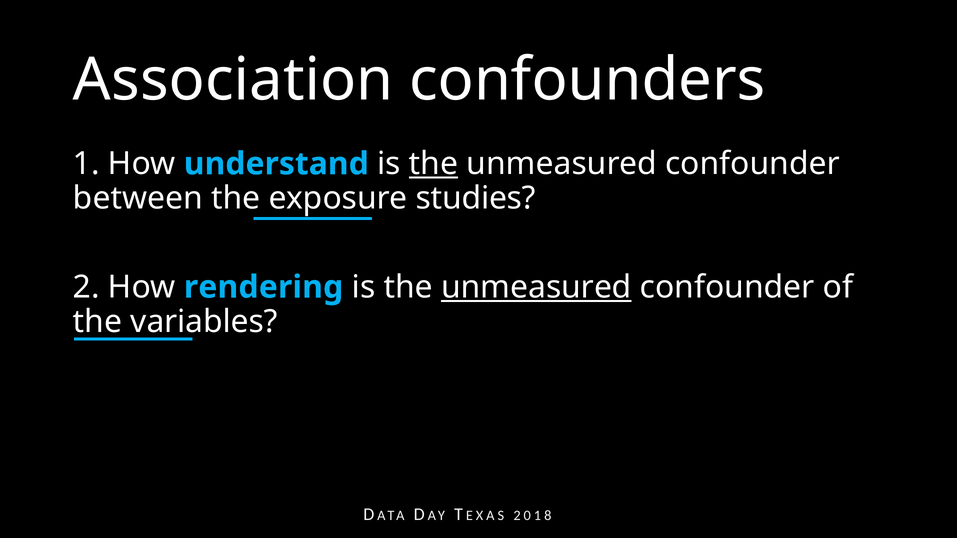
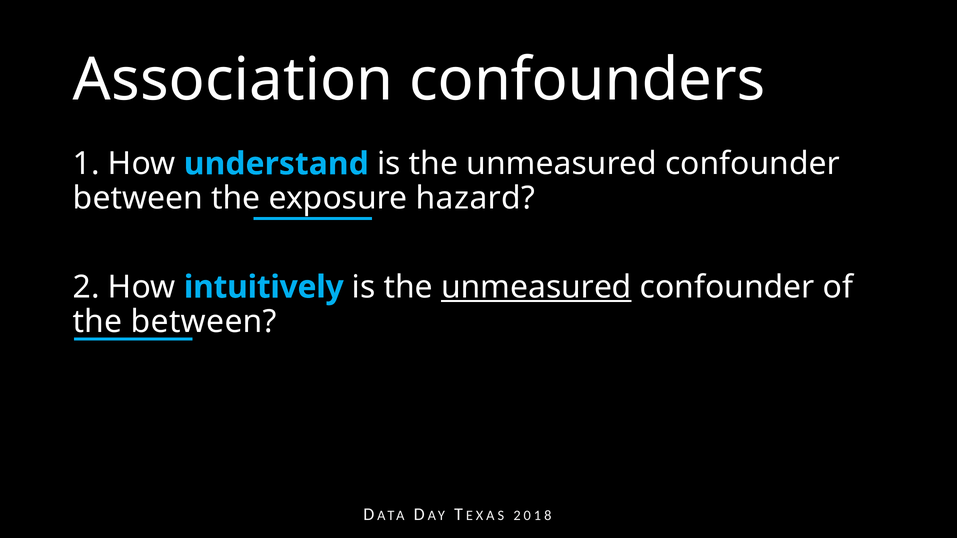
the underline: present -> none (433, 164)
studies: studies -> hazard (475, 198)
rendering: rendering -> intuitively (264, 287)
variables: variables -> between (204, 322)
